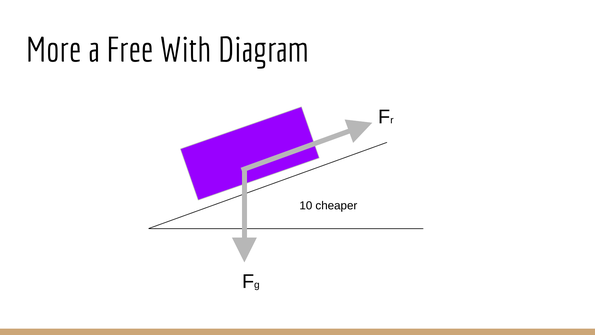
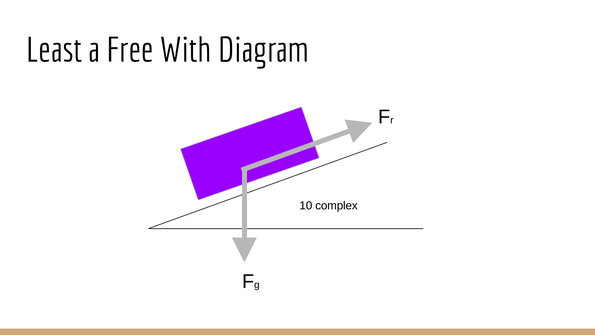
More: More -> Least (54, 50)
cheaper: cheaper -> complex (336, 206)
